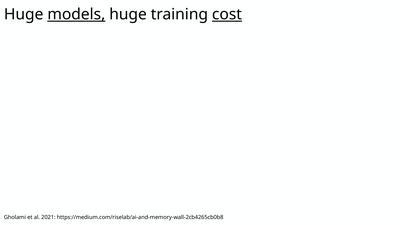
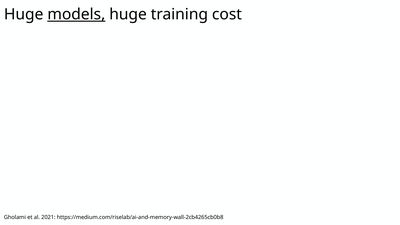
cost underline: present -> none (227, 14)
